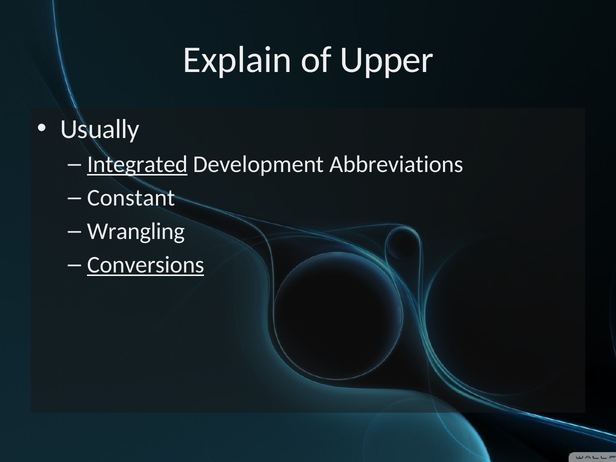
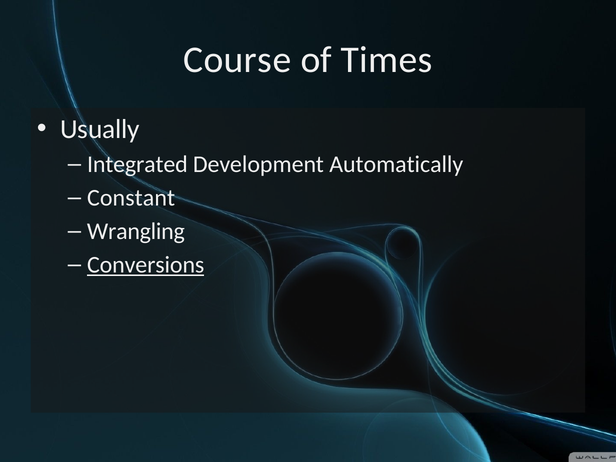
Explain: Explain -> Course (237, 60)
Upper: Upper -> Times (386, 60)
Integrated underline: present -> none (137, 165)
Abbreviations: Abbreviations -> Automatically (396, 165)
